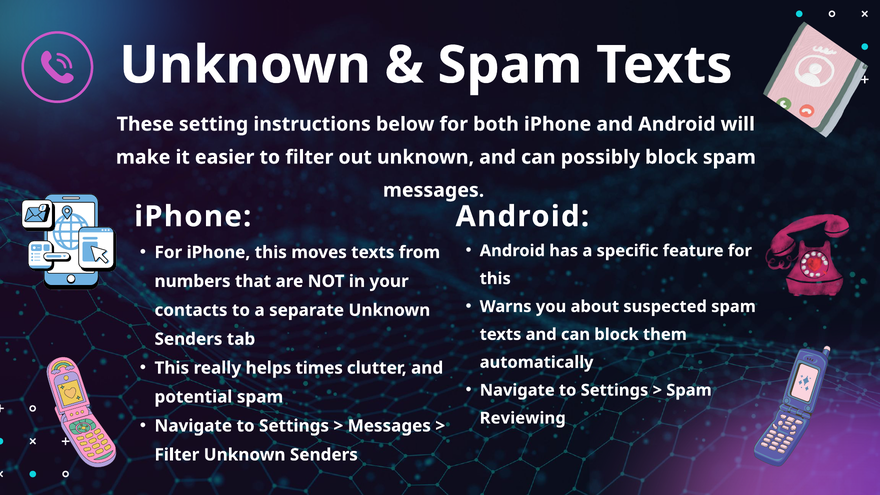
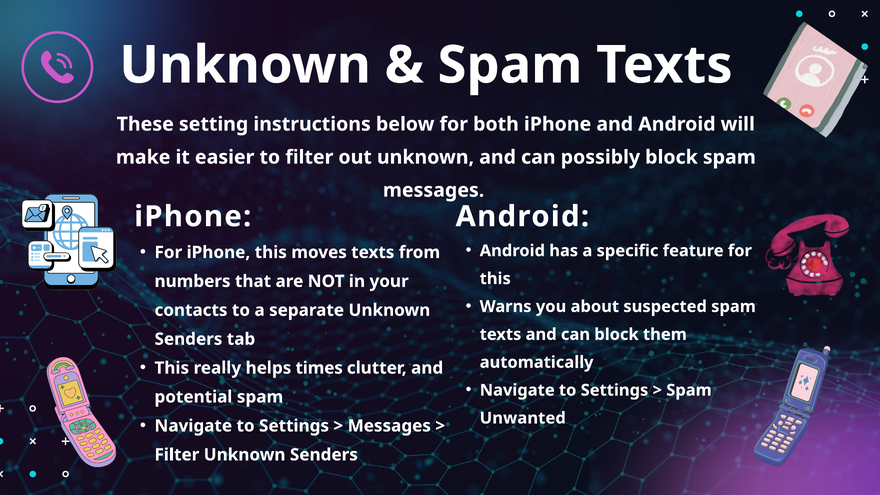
Reviewing: Reviewing -> Unwanted (523, 418)
